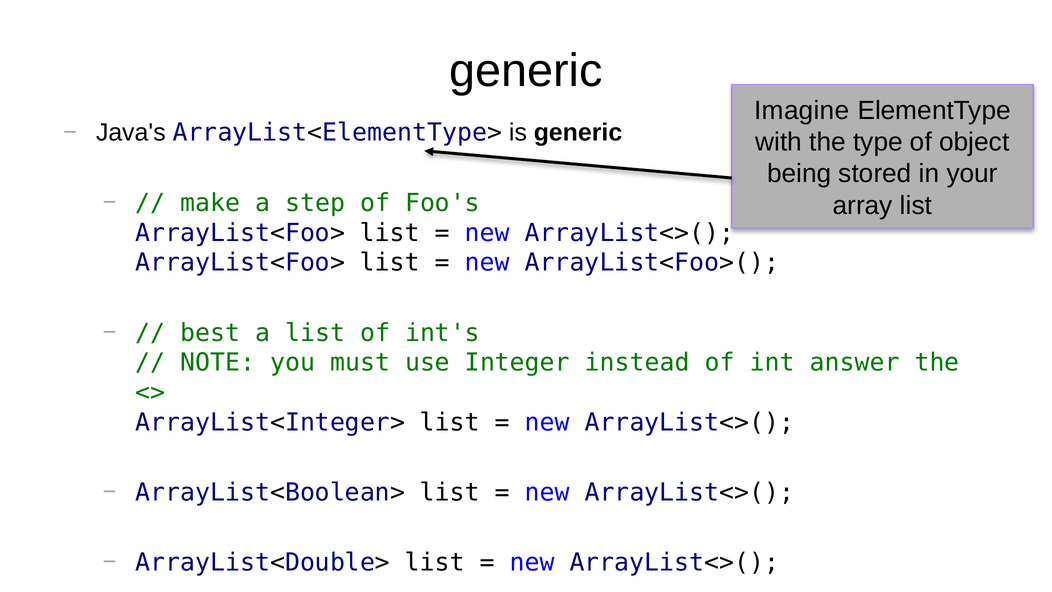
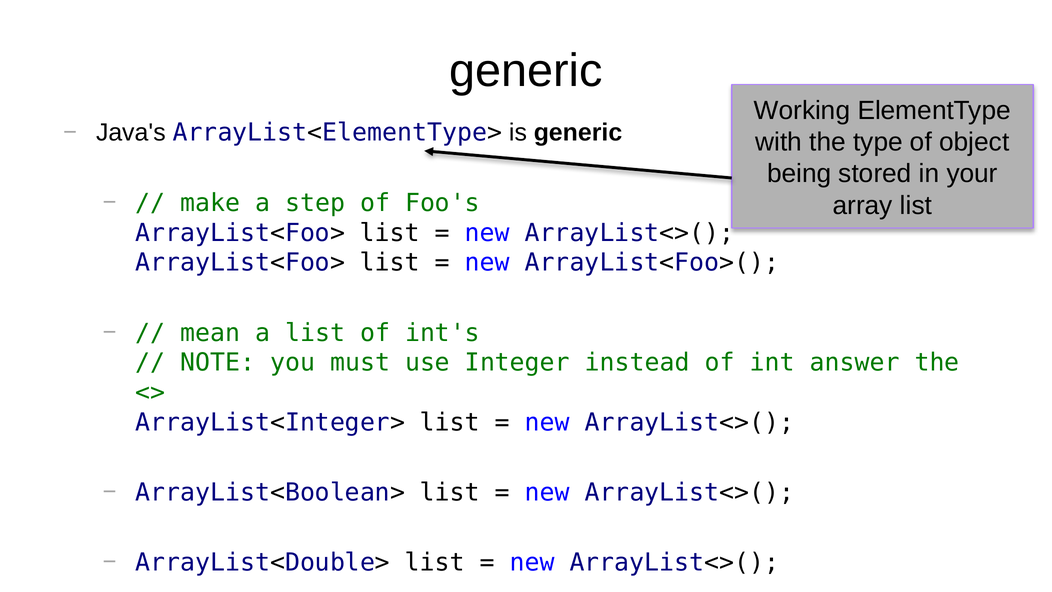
Imagine: Imagine -> Working (802, 111)
best: best -> mean (210, 333)
